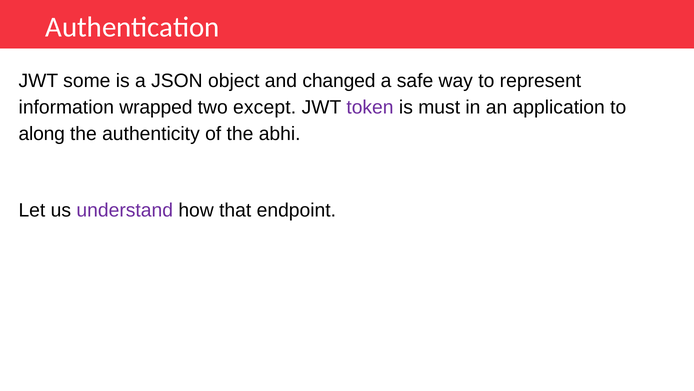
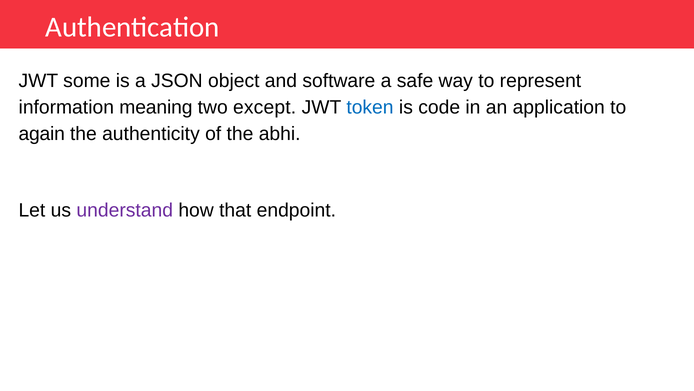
changed: changed -> software (339, 81)
wrapped: wrapped -> meaning (156, 107)
token colour: purple -> blue (370, 107)
must: must -> code (439, 107)
along: along -> again (42, 134)
